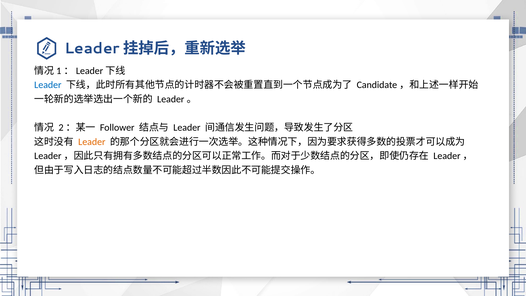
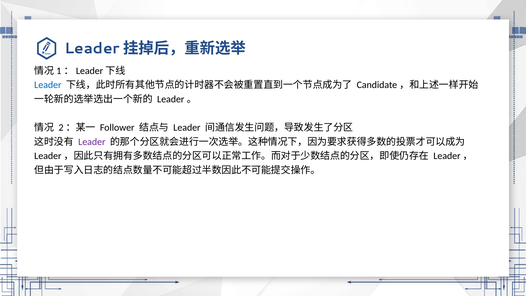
Leader colour: orange -> purple (92, 142)
